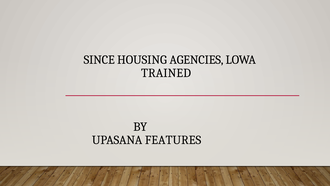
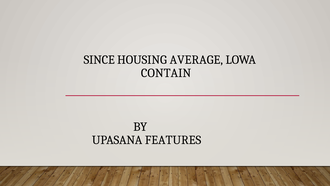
AGENCIES: AGENCIES -> AVERAGE (196, 60)
TRAINED: TRAINED -> CONTAIN (166, 73)
